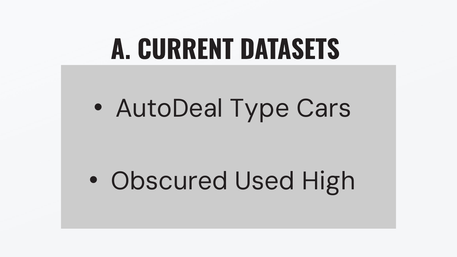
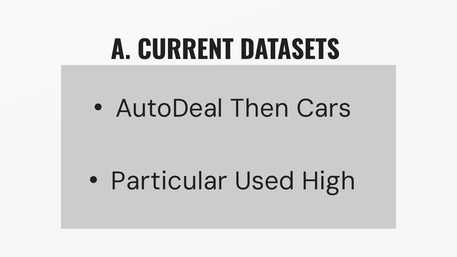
Type: Type -> Then (260, 109)
Obscured: Obscured -> Particular (169, 181)
